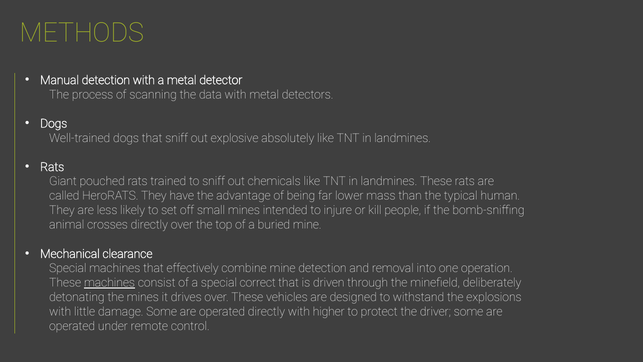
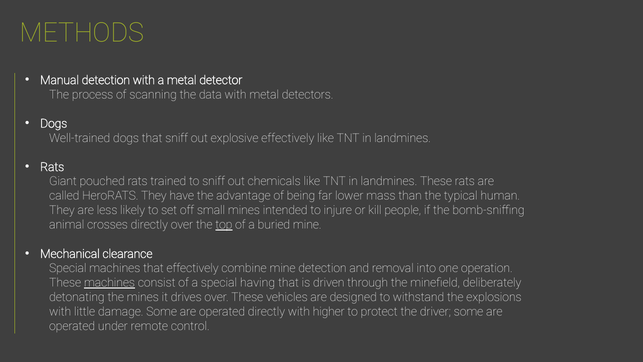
explosive absolutely: absolutely -> effectively (288, 138)
top underline: none -> present (224, 225)
correct: correct -> having (258, 283)
